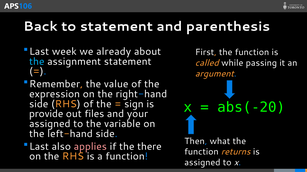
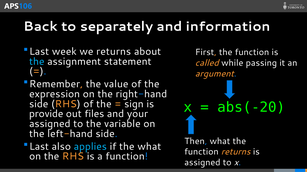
to statement: statement -> separately (117, 27)
parenthesis: parenthesis -> information (228, 27)
we already: already -> returns (114, 52)
applies colour: pink -> light blue (90, 147)
the there: there -> what (149, 147)
